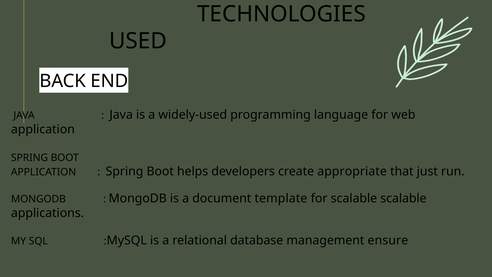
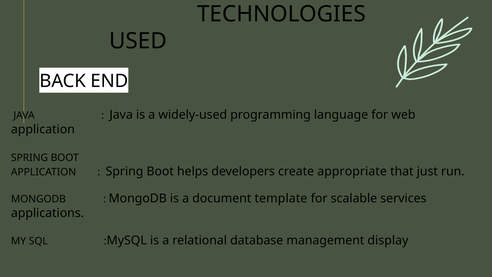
scalable scalable: scalable -> services (403, 198)
ensure: ensure -> display (388, 240)
